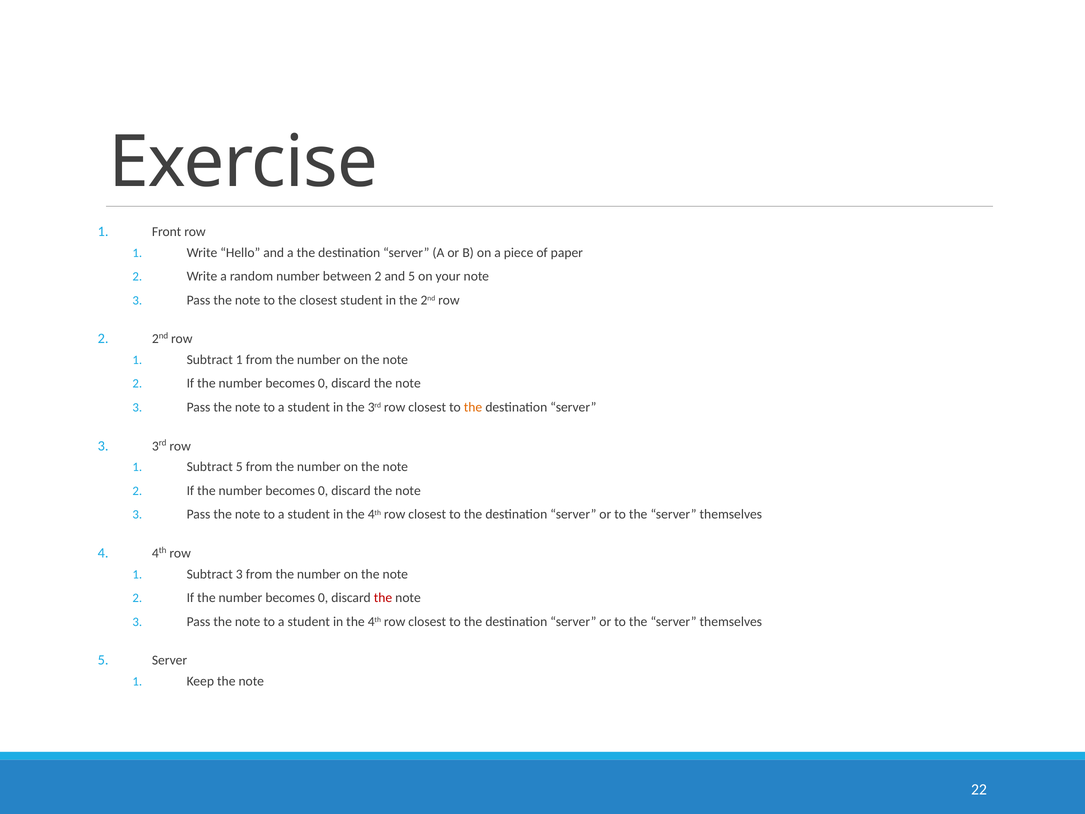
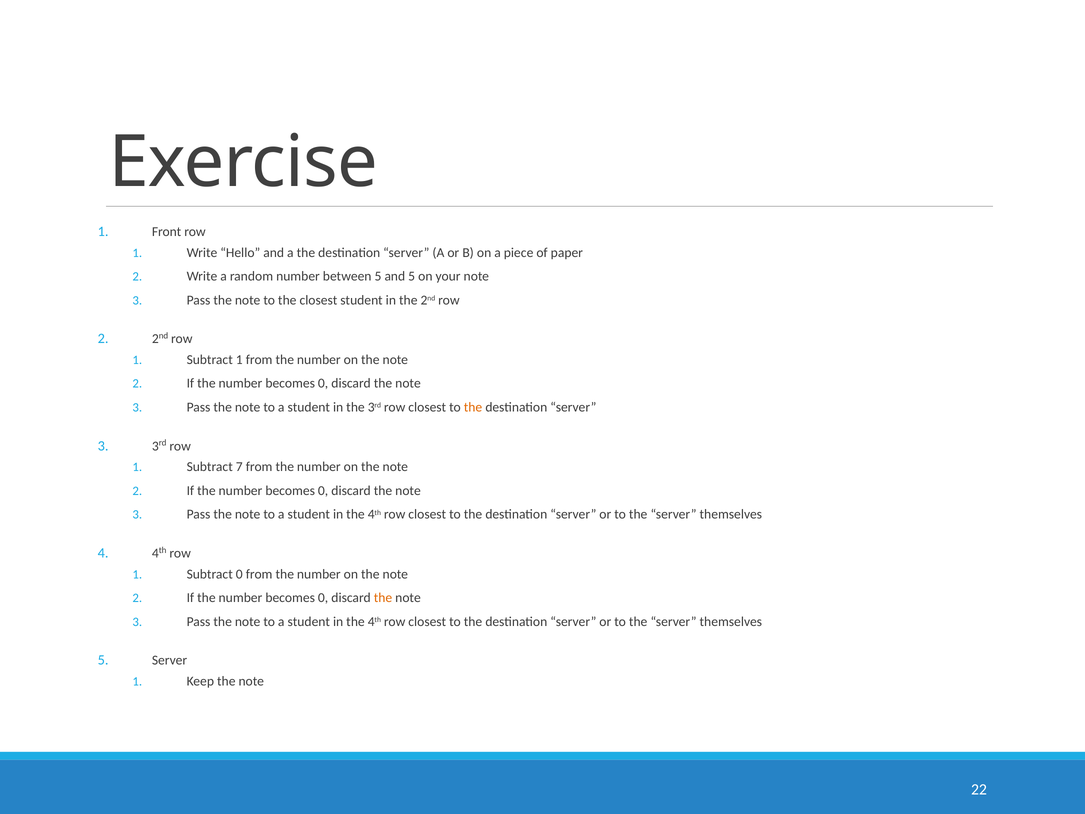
between 2: 2 -> 5 (378, 276)
Subtract 5: 5 -> 7 (239, 467)
Subtract 3: 3 -> 0 (239, 574)
the colour: red -> orange (383, 598)
